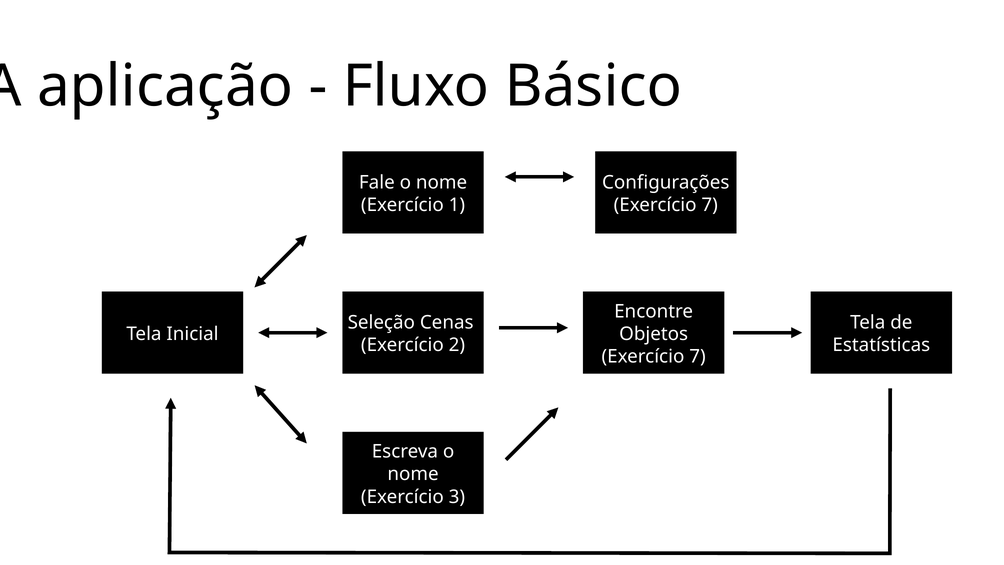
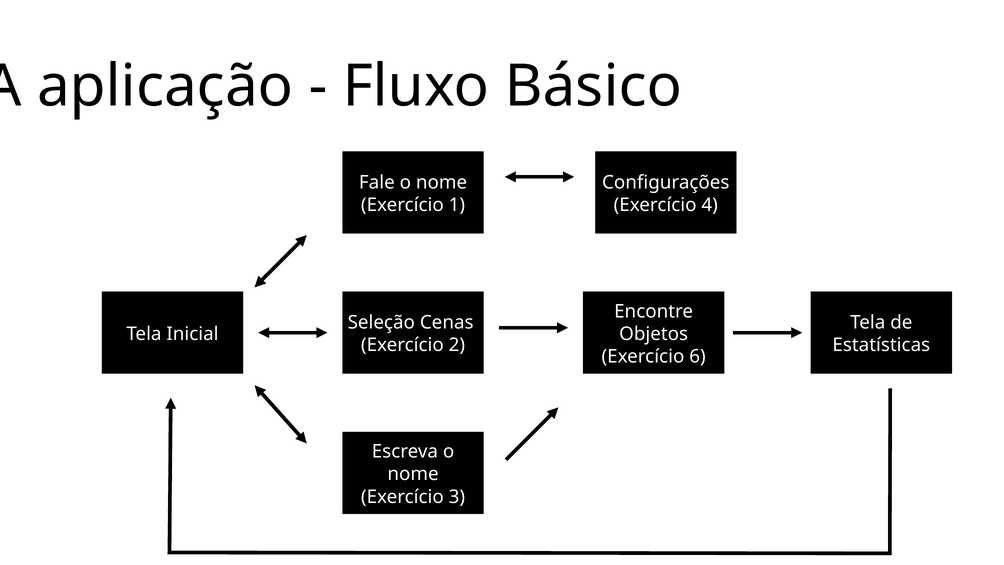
7: 7 -> 4 (710, 205)
7: 7 -> 6 (697, 356)
